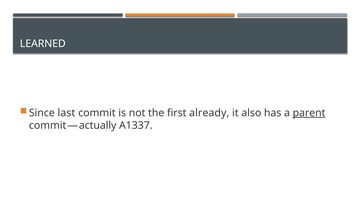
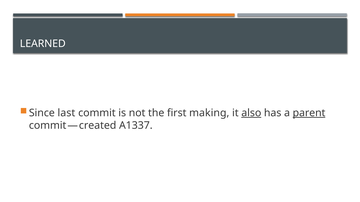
already: already -> making (209, 113)
also underline: none -> present (251, 113)
actually: actually -> created (98, 126)
